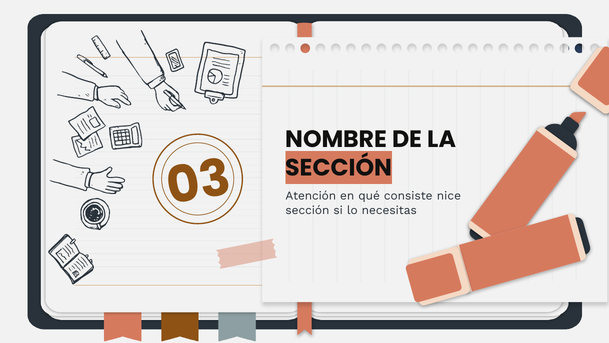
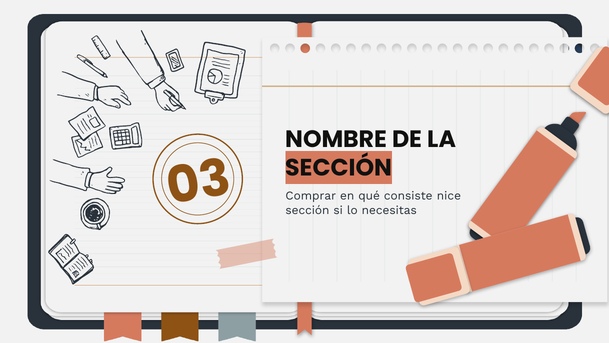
Atención: Atención -> Comprar (311, 196)
